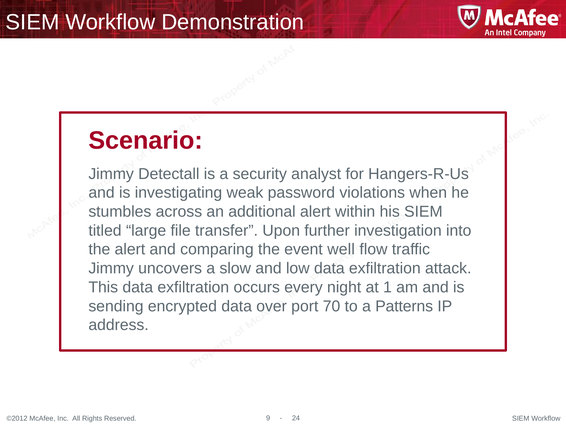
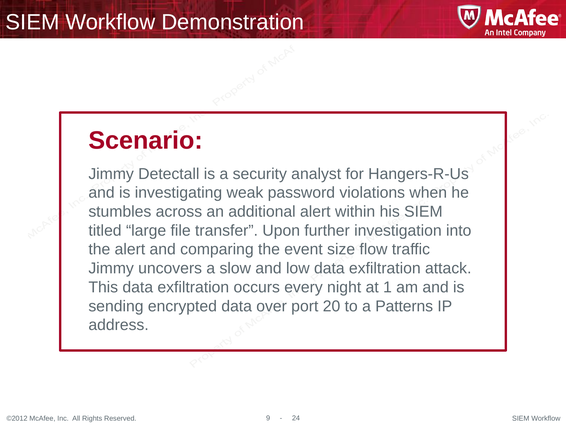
well: well -> size (341, 249)
70: 70 -> 20 (332, 306)
